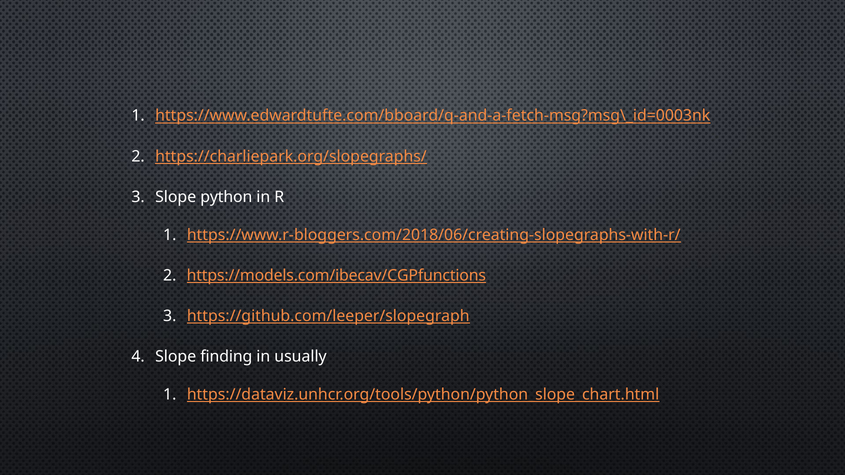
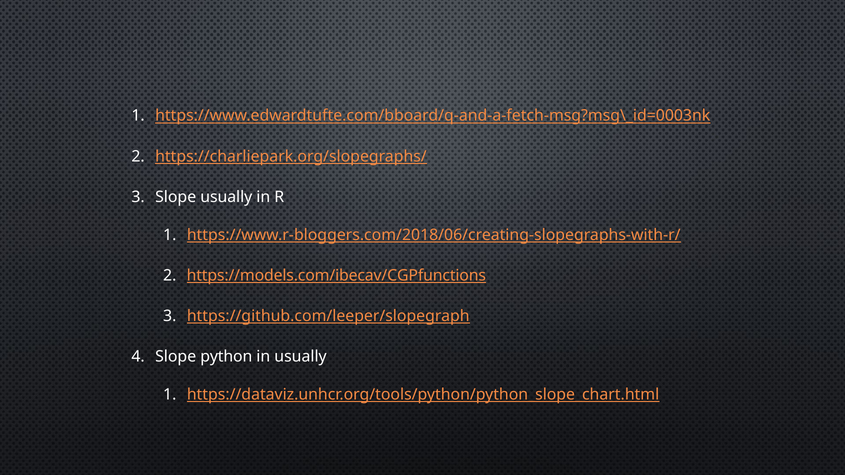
Slope python: python -> usually (226, 197)
finding: finding -> python (226, 357)
